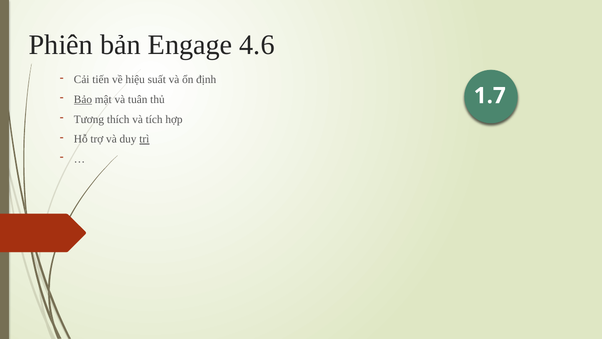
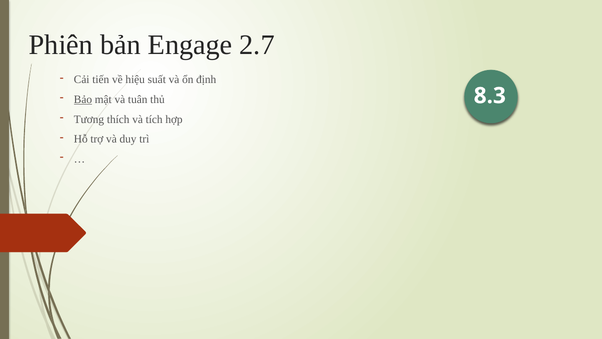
4.6: 4.6 -> 2.7 (257, 45)
1.7: 1.7 -> 8.3 (490, 96)
trì underline: present -> none (144, 139)
